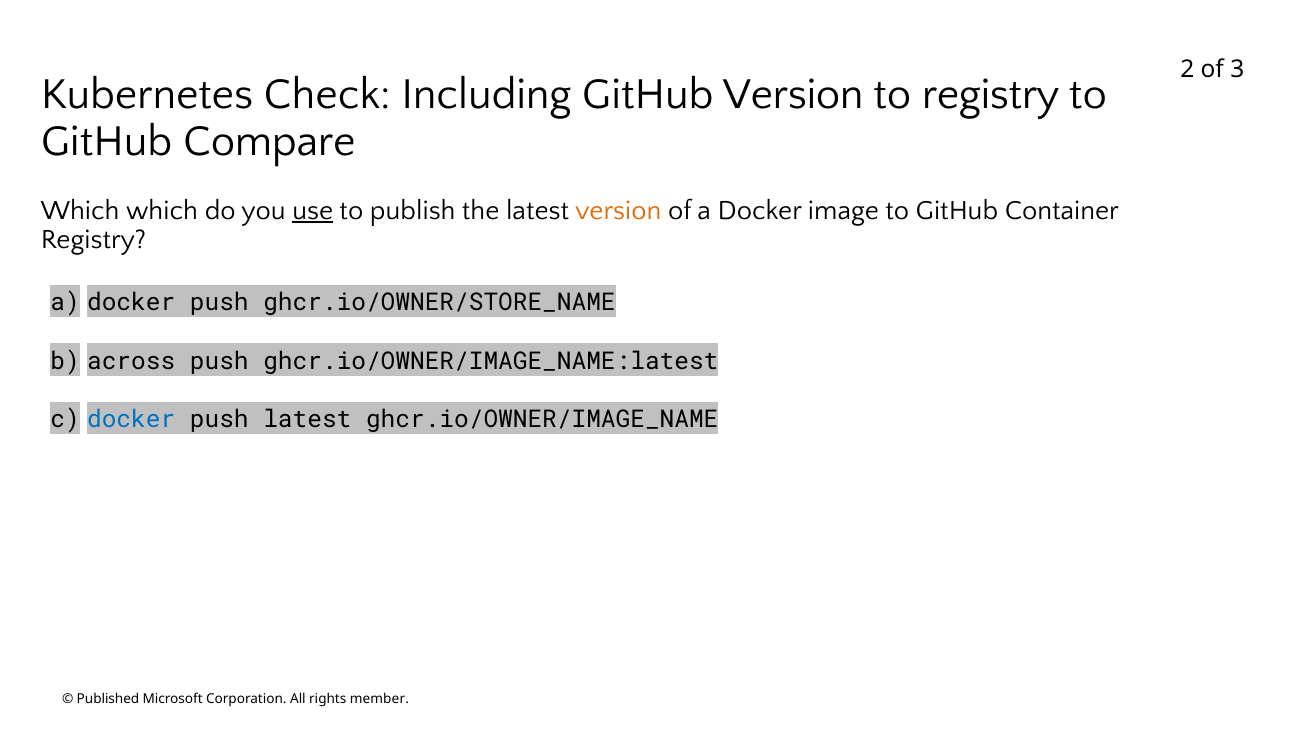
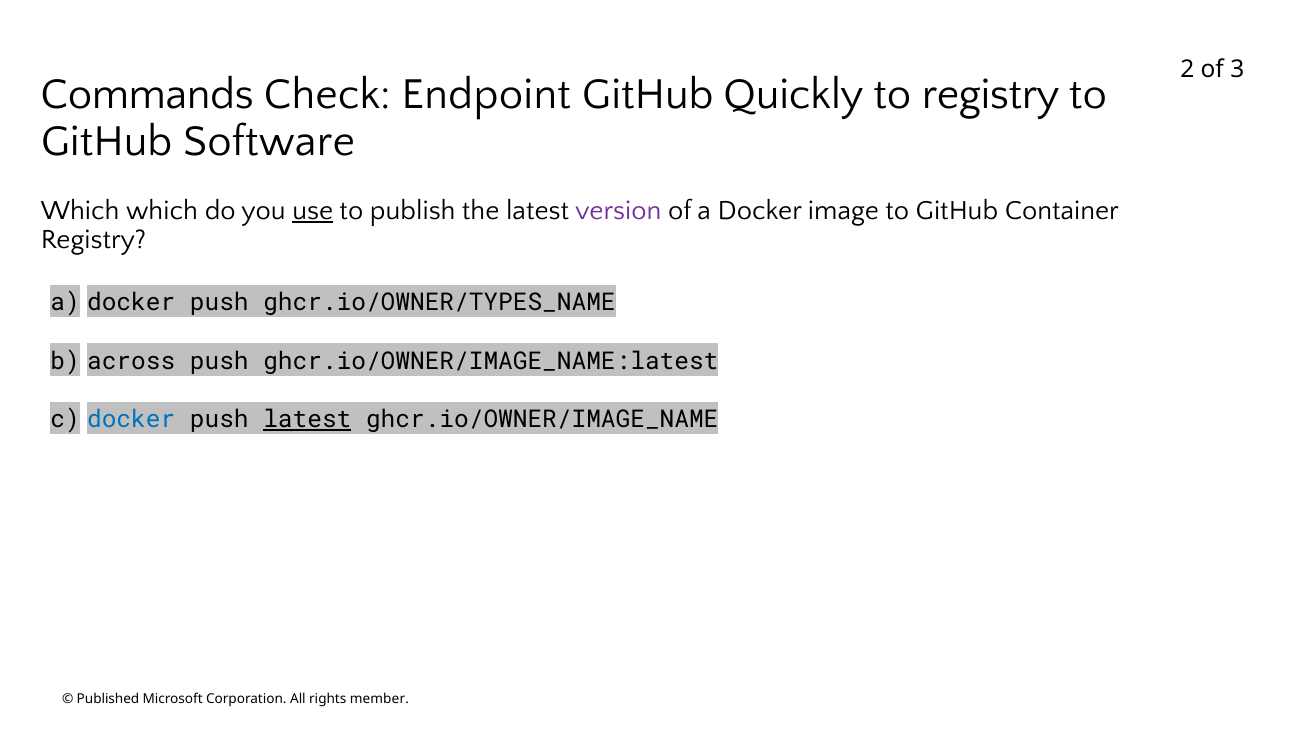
Kubernetes: Kubernetes -> Commands (147, 94)
Including: Including -> Endpoint (486, 94)
GitHub Version: Version -> Quickly (793, 94)
Compare: Compare -> Software (269, 141)
version colour: orange -> purple (618, 210)
ghcr.io/OWNER/STORE_NAME: ghcr.io/OWNER/STORE_NAME -> ghcr.io/OWNER/TYPES_NAME (439, 302)
latest underline: none -> present (307, 420)
